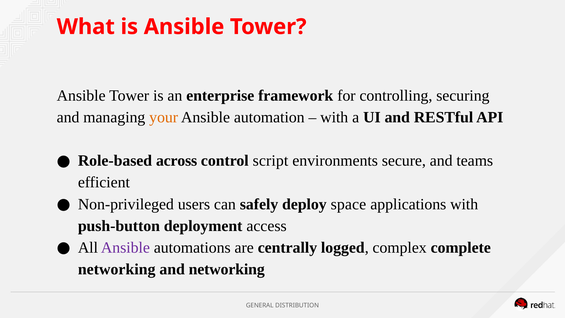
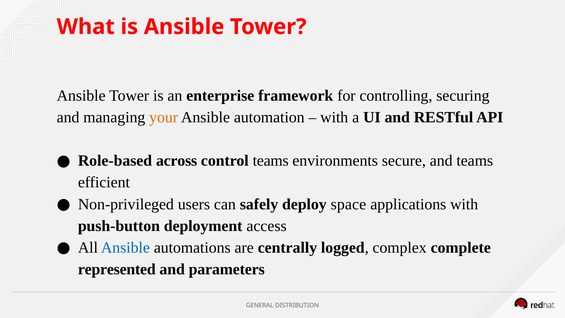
control script: script -> teams (271, 161)
Ansible colour: purple -> blue (125, 247)
networking: networking -> represented (117, 269)
and networking: networking -> parameters (227, 269)
